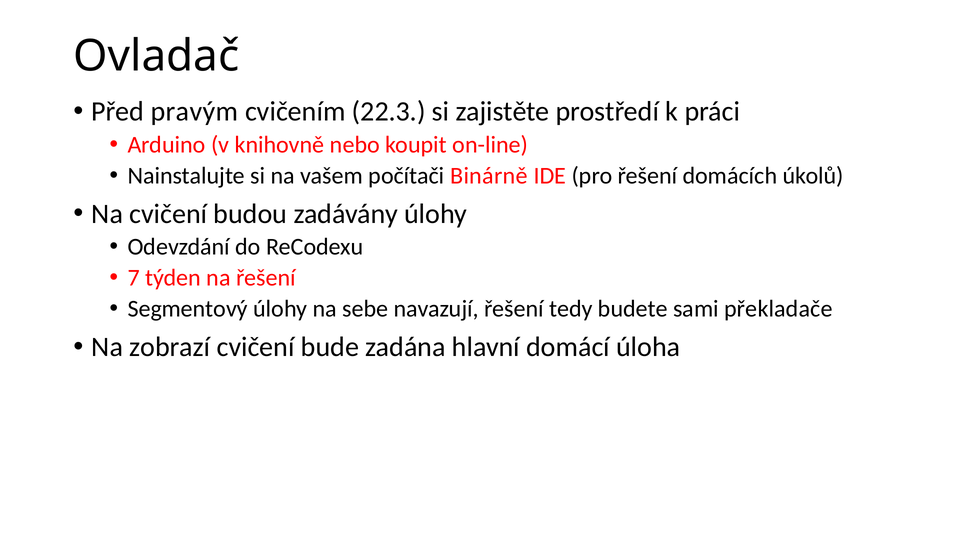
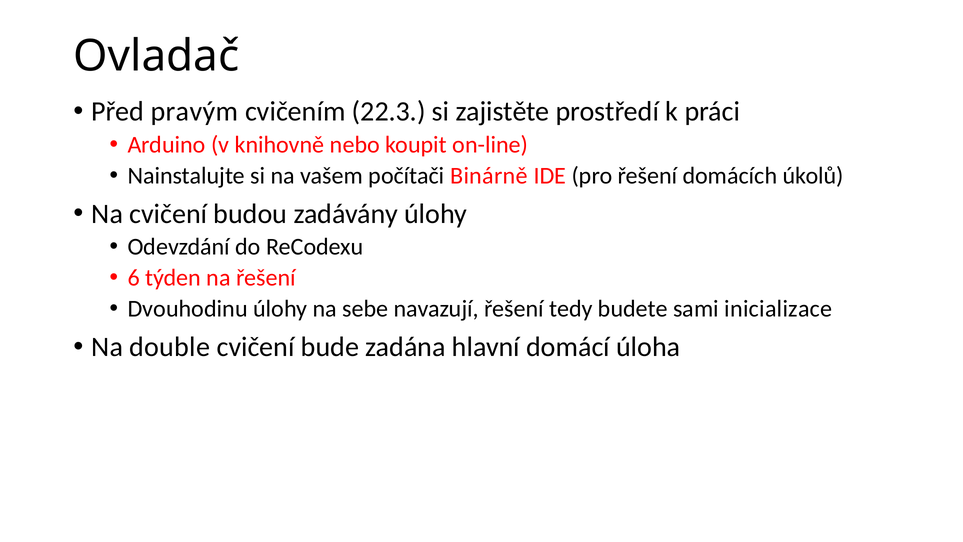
7: 7 -> 6 (134, 278)
Segmentový: Segmentový -> Dvouhodinu (188, 309)
překladače: překladače -> inicializace (778, 309)
zobrazí: zobrazí -> double (170, 347)
